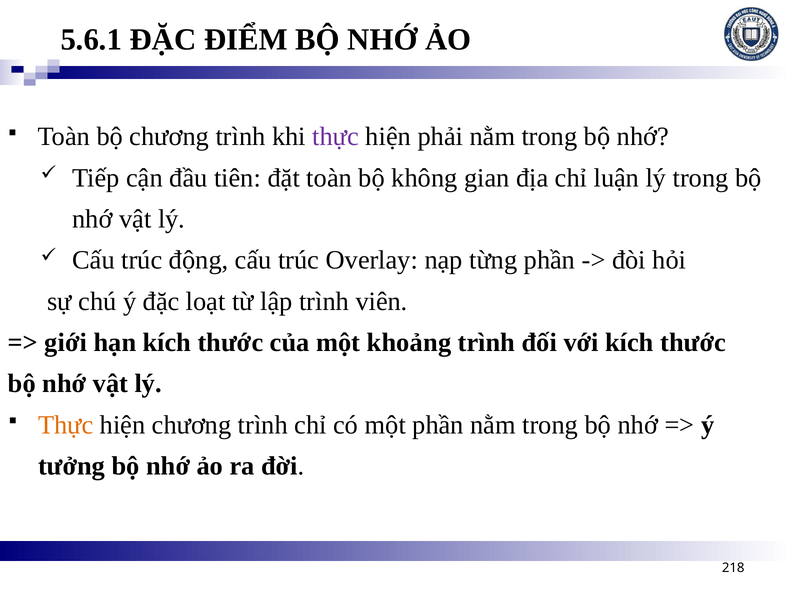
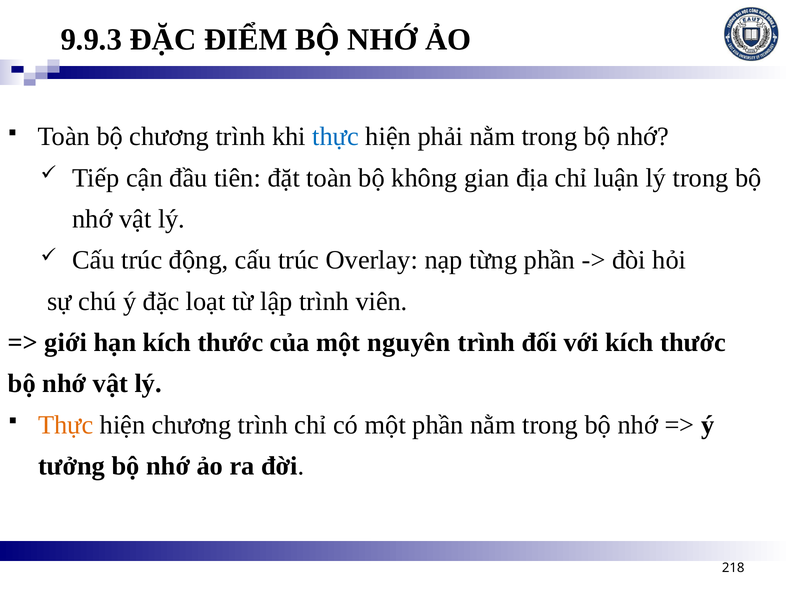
5.6.1: 5.6.1 -> 9.9.3 (91, 40)
thực colour: purple -> blue (336, 137)
khoảng: khoảng -> nguyên (409, 343)
